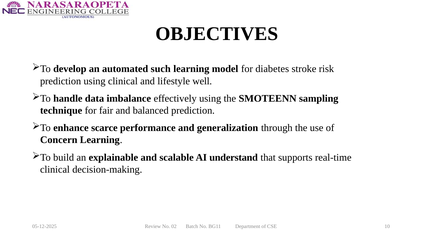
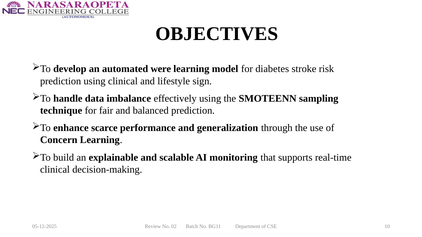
such: such -> were (161, 69)
well: well -> sign (202, 81)
understand: understand -> monitoring (234, 158)
